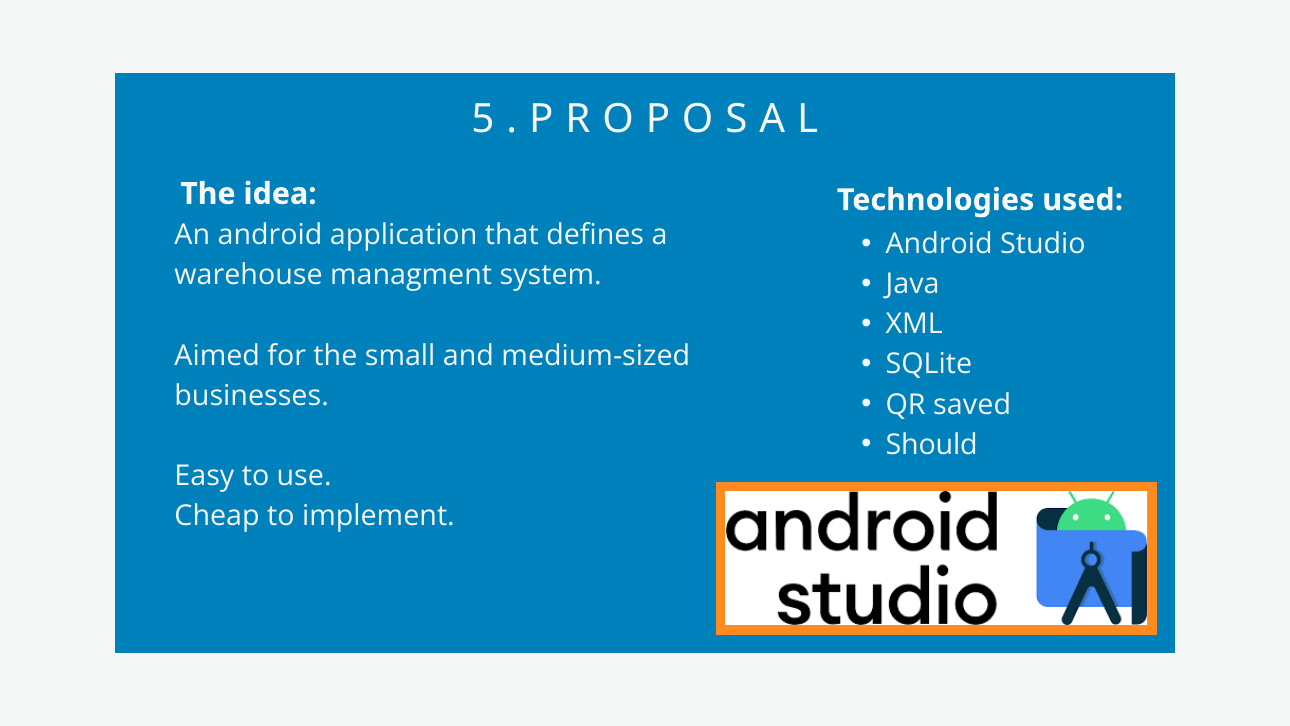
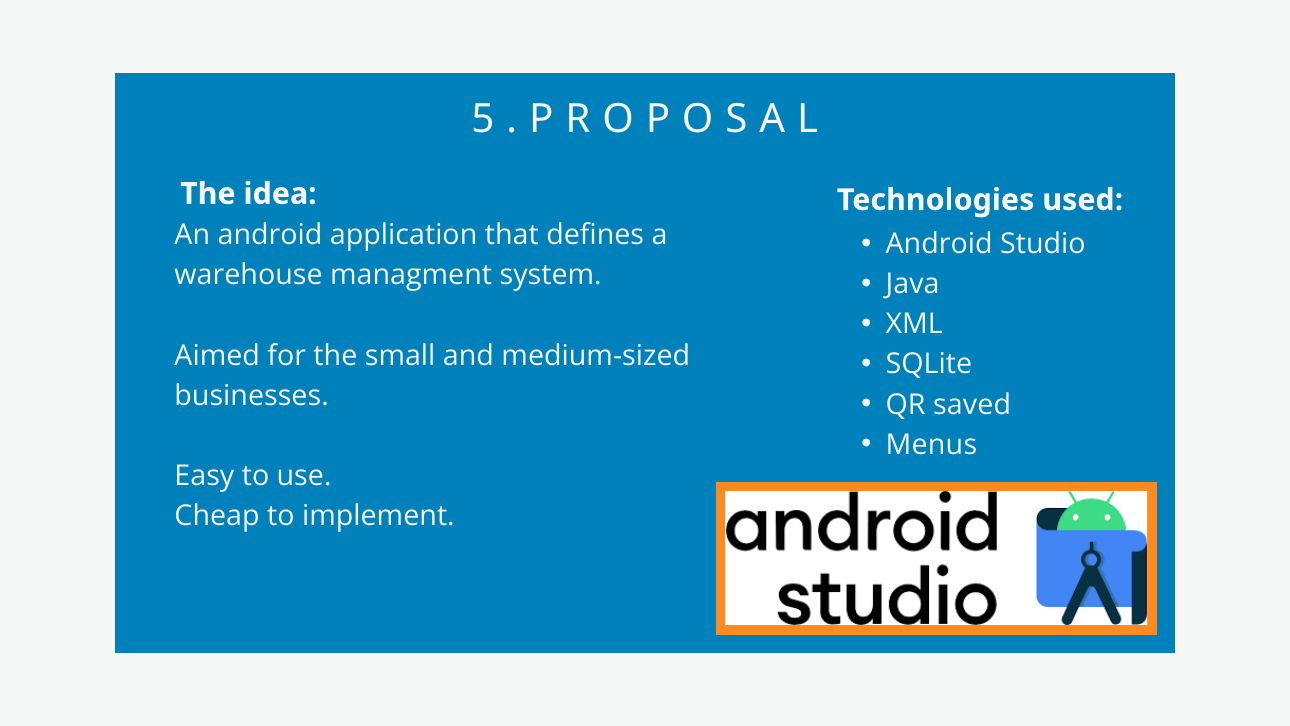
Should: Should -> Menus (931, 445)
